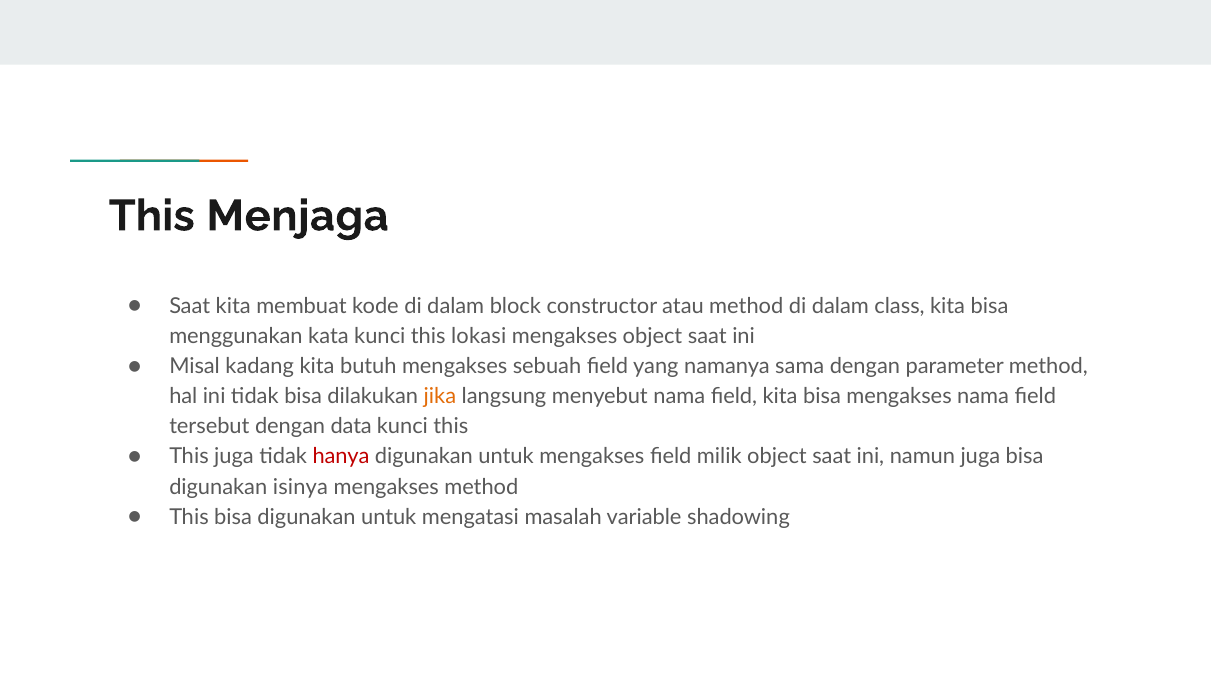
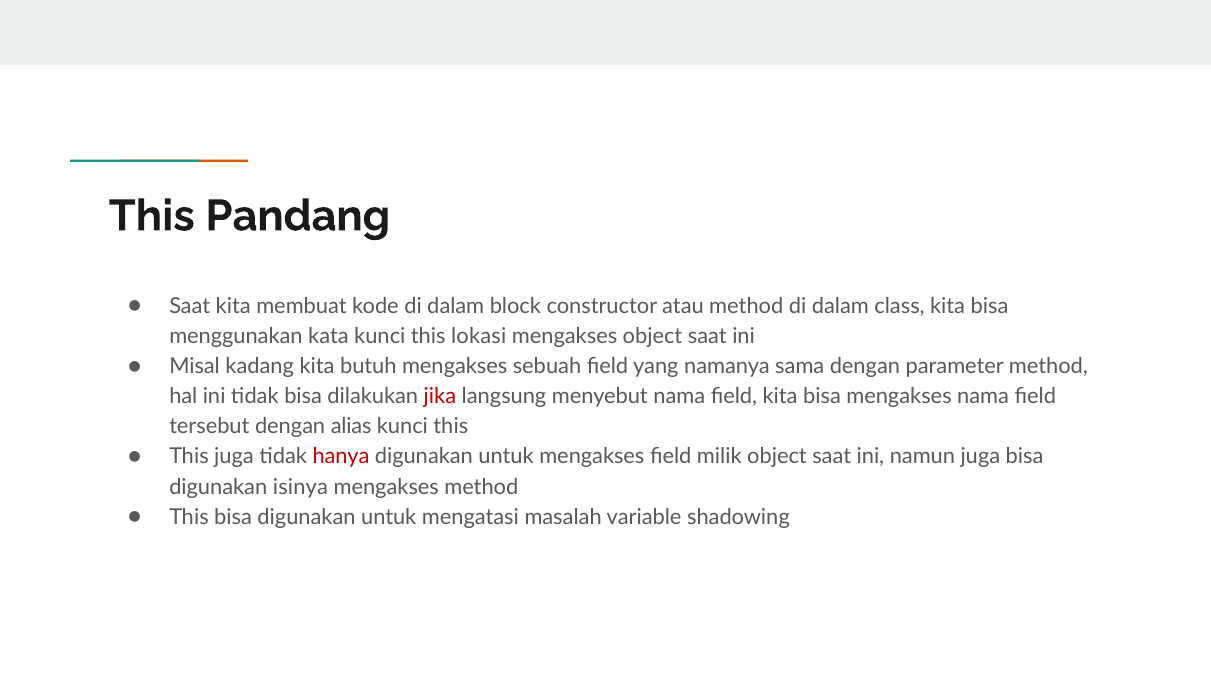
Menjaga: Menjaga -> Pandang (298, 216)
jika colour: orange -> red (440, 397)
data: data -> alias (351, 427)
